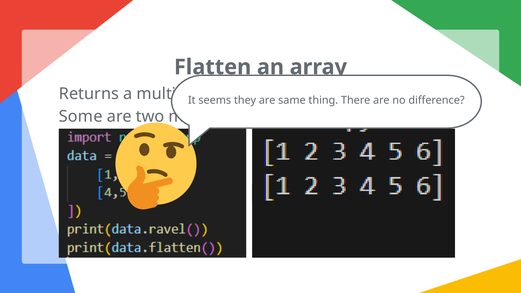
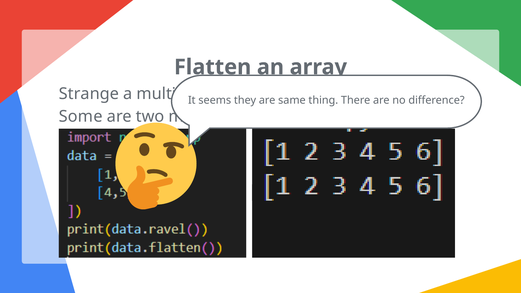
Returns: Returns -> Strange (89, 94)
